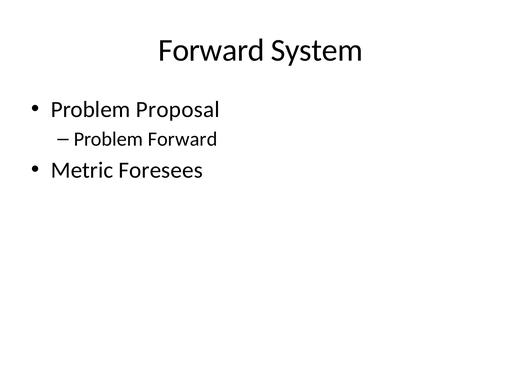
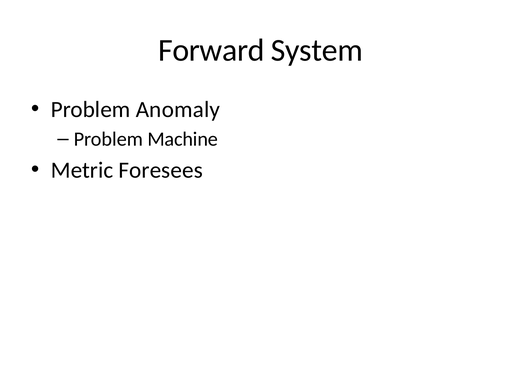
Proposal: Proposal -> Anomaly (178, 110)
Problem Forward: Forward -> Machine (183, 139)
